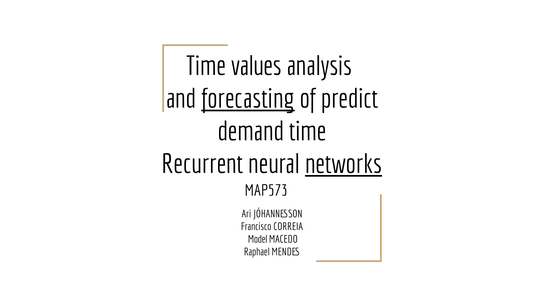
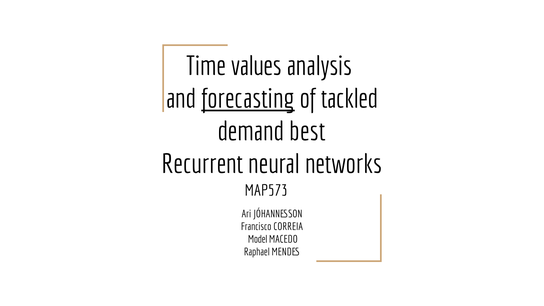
predict: predict -> tackled (350, 99)
demand time: time -> best (308, 132)
networks underline: present -> none (344, 164)
